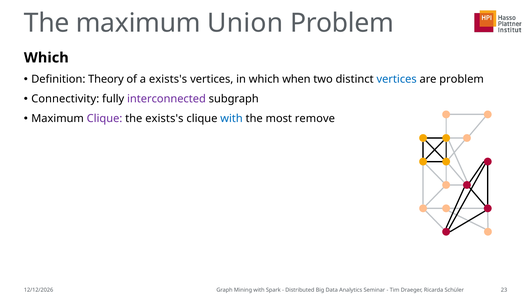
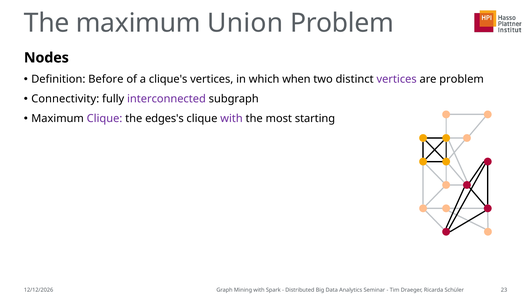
Which: Which -> Nodes (46, 58)
Theory: Theory -> Before (106, 79)
a exists's: exists's -> clique's (168, 79)
vertices colour: blue -> purple (397, 79)
the exists's: exists's -> edges's (164, 119)
with colour: blue -> purple (232, 119)
remove: remove -> starting (315, 119)
